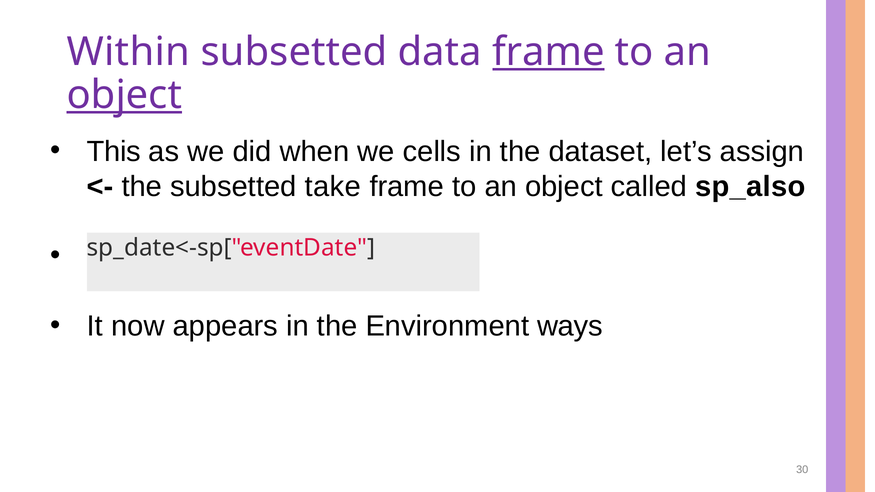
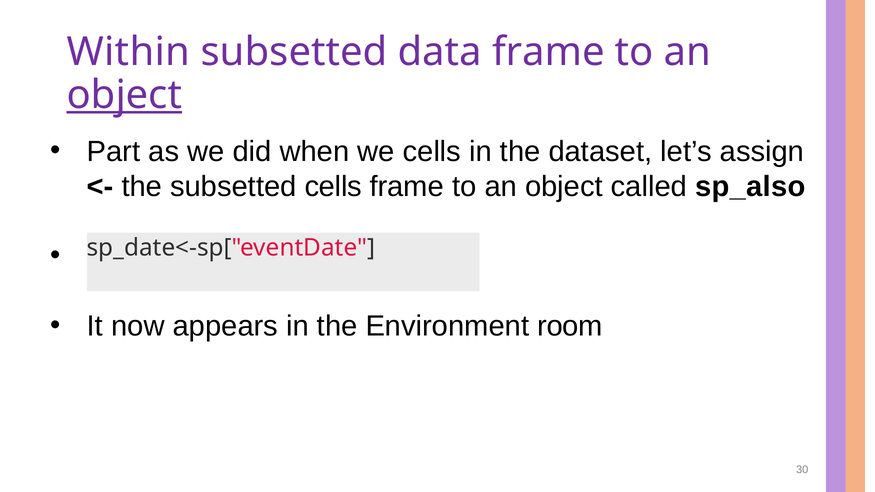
frame underline: present -> none (548, 52)
This: This -> Part (114, 151)
subsetted take: take -> cells (333, 186)
ways: ways -> room (570, 326)
